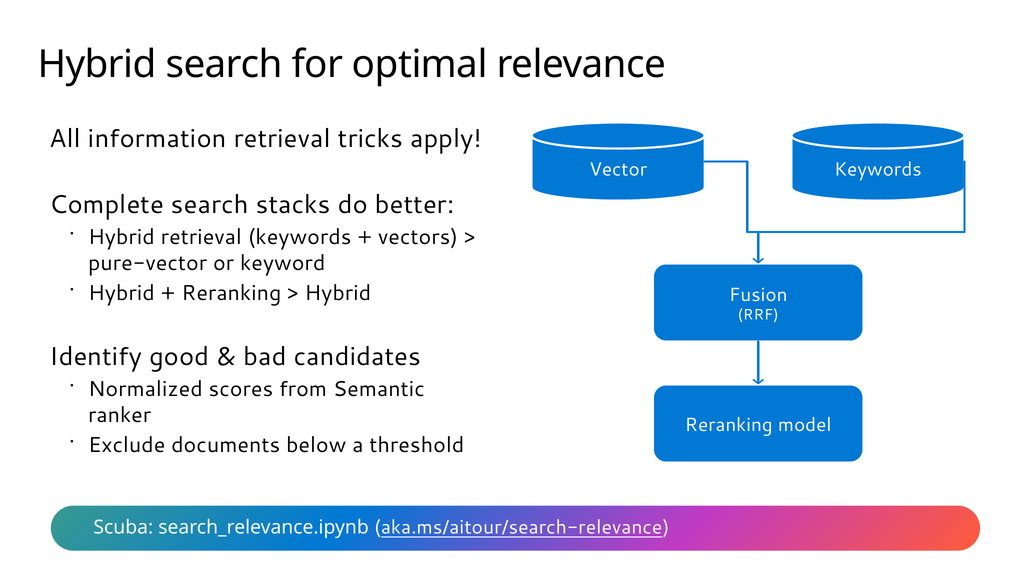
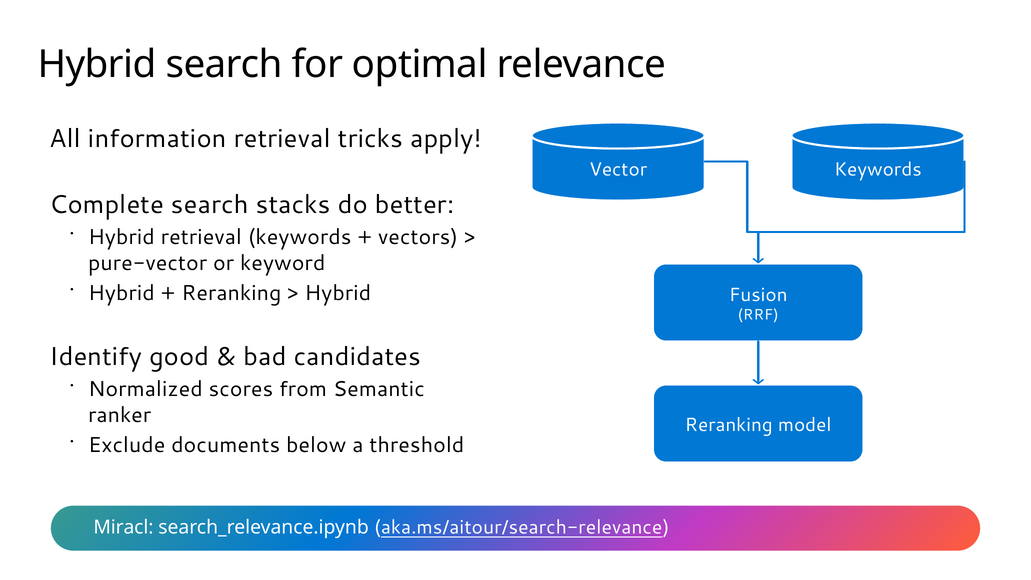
Scuba: Scuba -> Miracl (123, 527)
